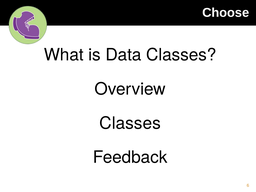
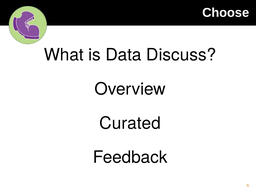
Data Classes: Classes -> Discuss (181, 55)
Classes: Classes -> Curated (130, 123)
